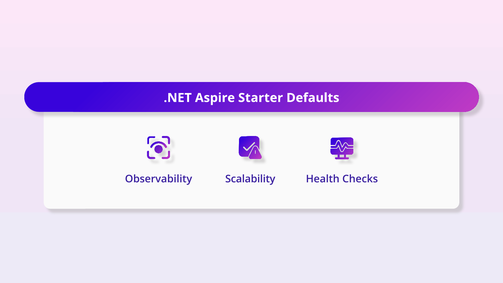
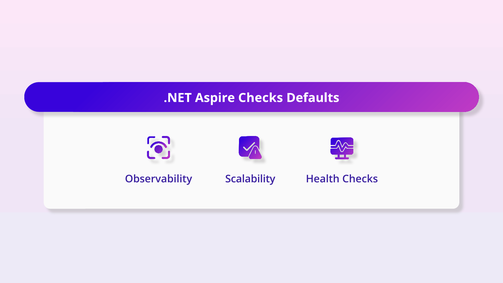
Aspire Starter: Starter -> Checks (261, 98)
